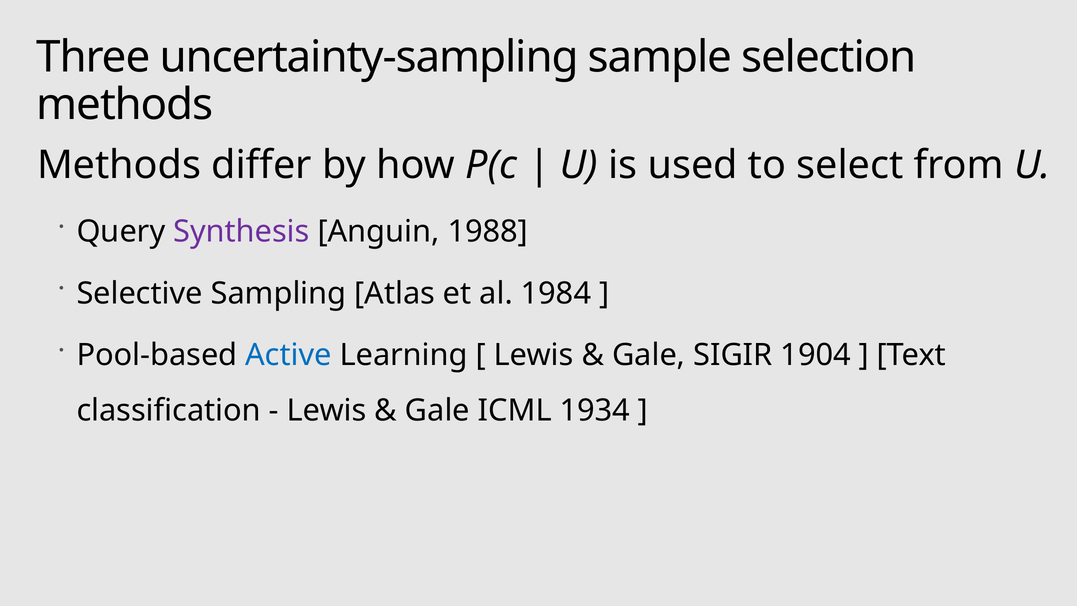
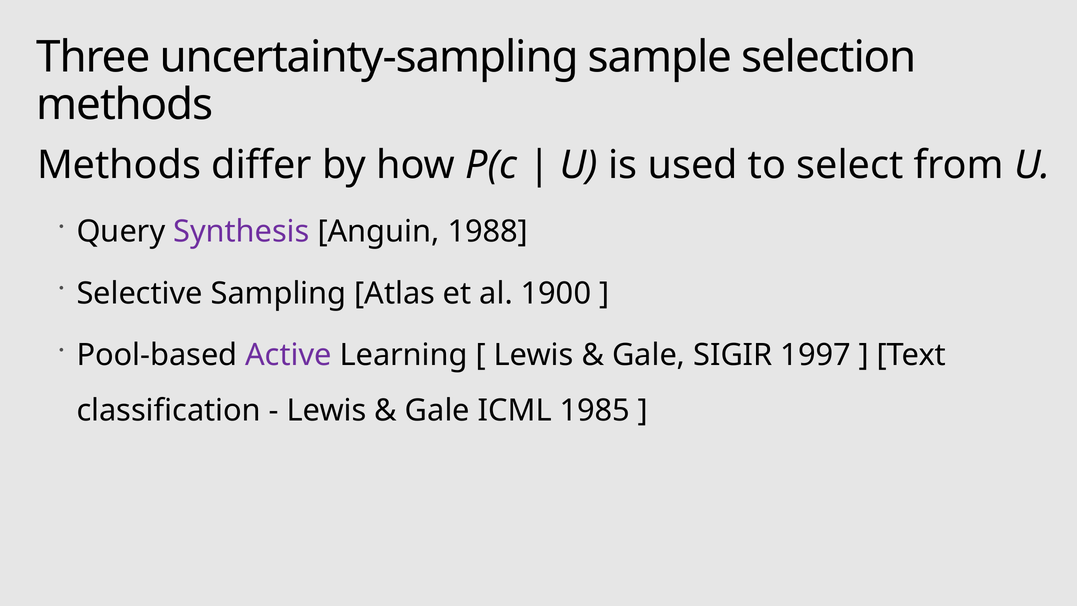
1984: 1984 -> 1900 (556, 293)
Active colour: blue -> purple (288, 355)
1904: 1904 -> 1997 (816, 355)
1934: 1934 -> 1985 (595, 410)
